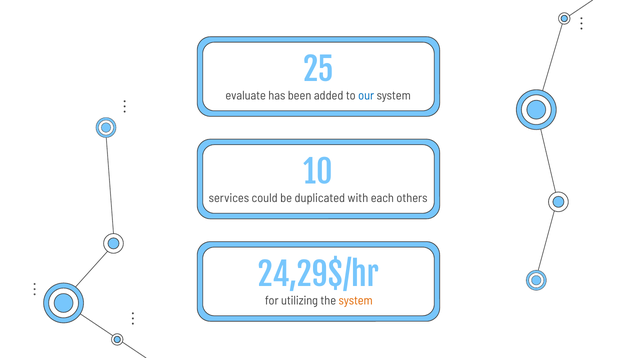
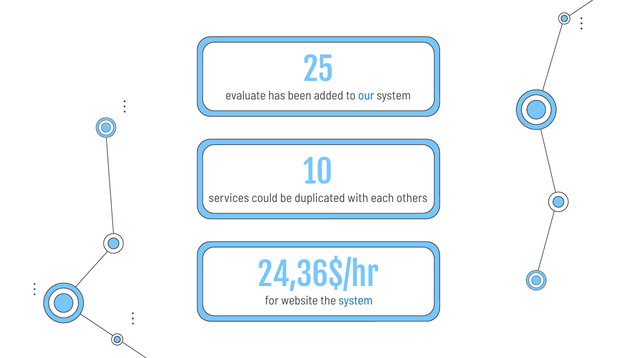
24,29$/hr: 24,29$/hr -> 24,36$/hr (318, 276)
utilizing: utilizing -> website (300, 301)
system colour: orange -> blue (356, 301)
